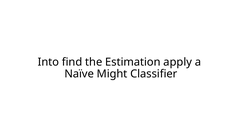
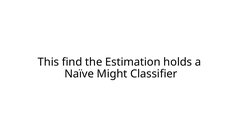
Into: Into -> This (48, 62)
apply: apply -> holds (178, 62)
